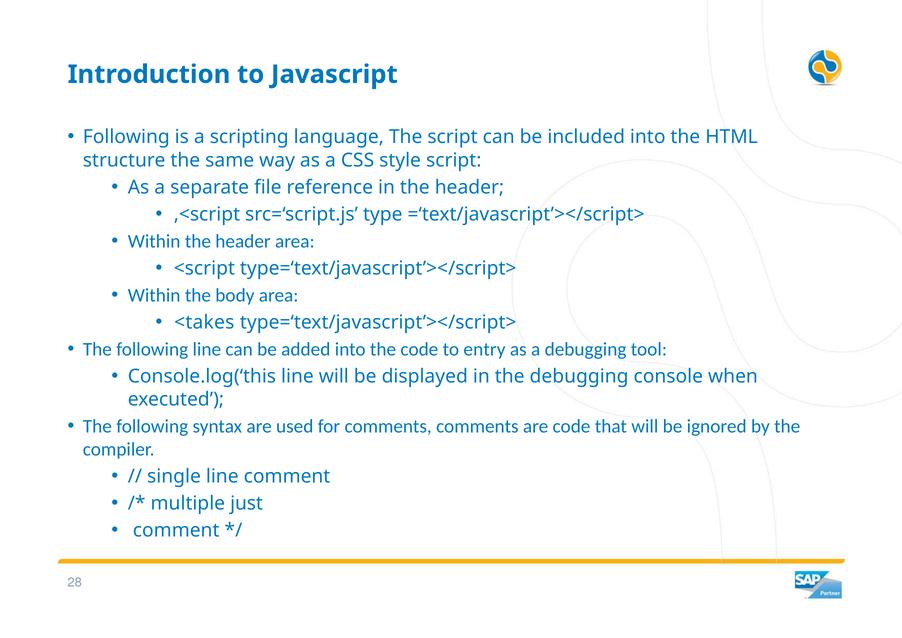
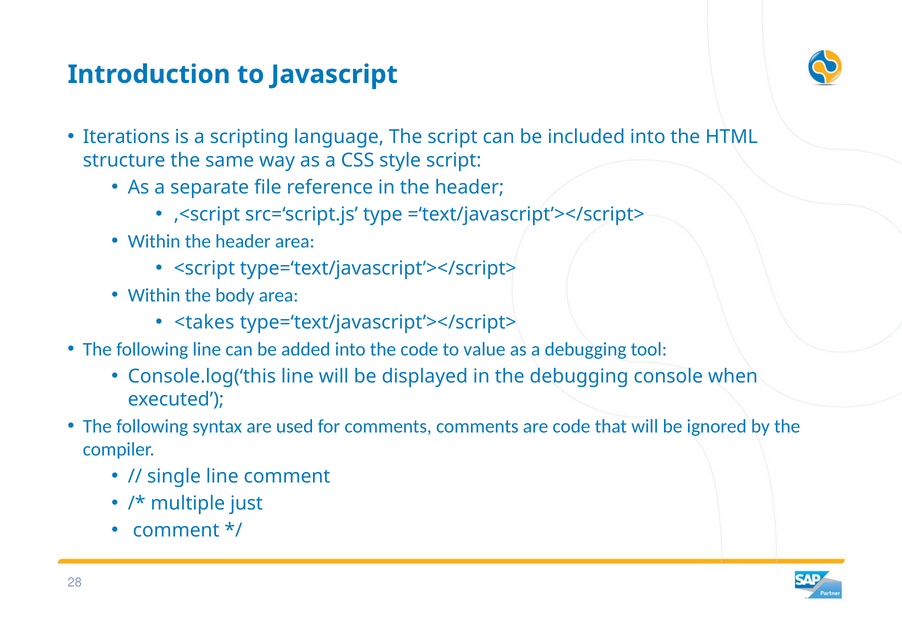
Following: Following -> Iterations (126, 137)
entry: entry -> value (485, 349)
